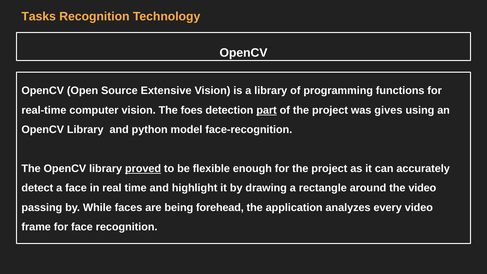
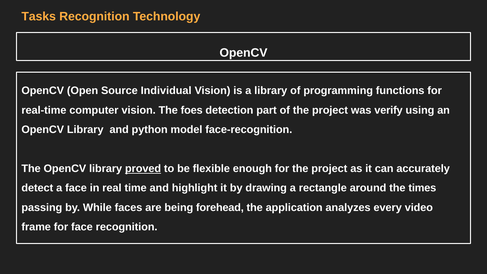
Extensive: Extensive -> Individual (166, 91)
part underline: present -> none (267, 110)
gives: gives -> verify (389, 110)
the video: video -> times (422, 188)
